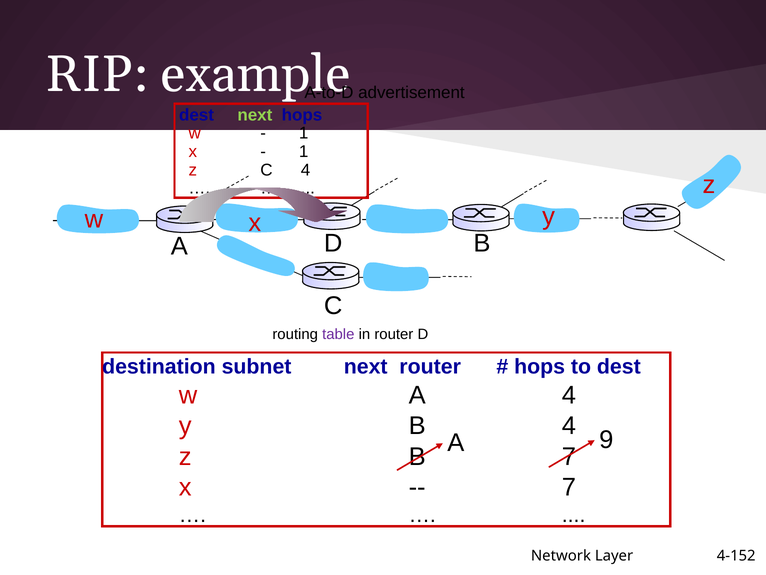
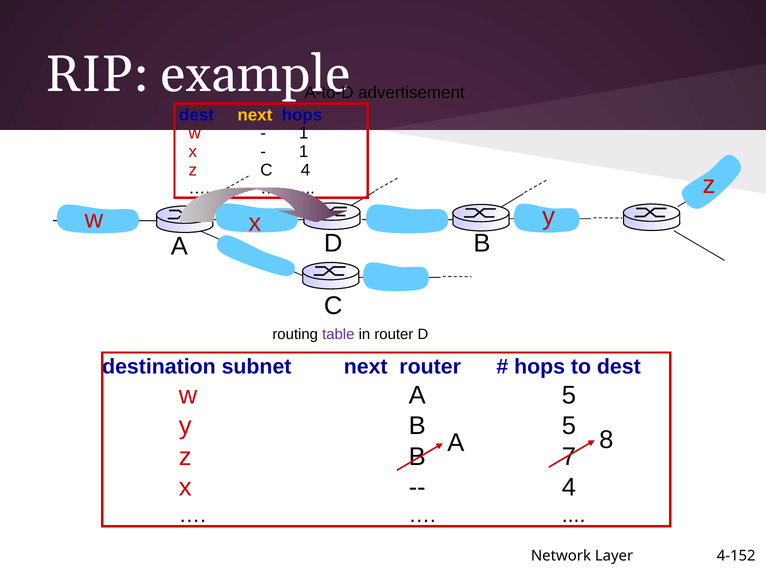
next colour: light green -> yellow (255, 115)
A 4: 4 -> 5 (569, 395)
B 4: 4 -> 5 (569, 426)
9: 9 -> 8 (606, 439)
7: 7 -> 4 (569, 487)
